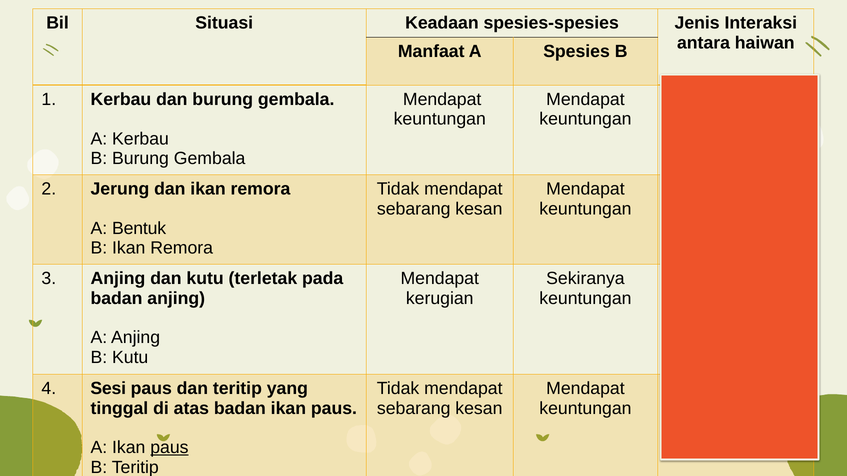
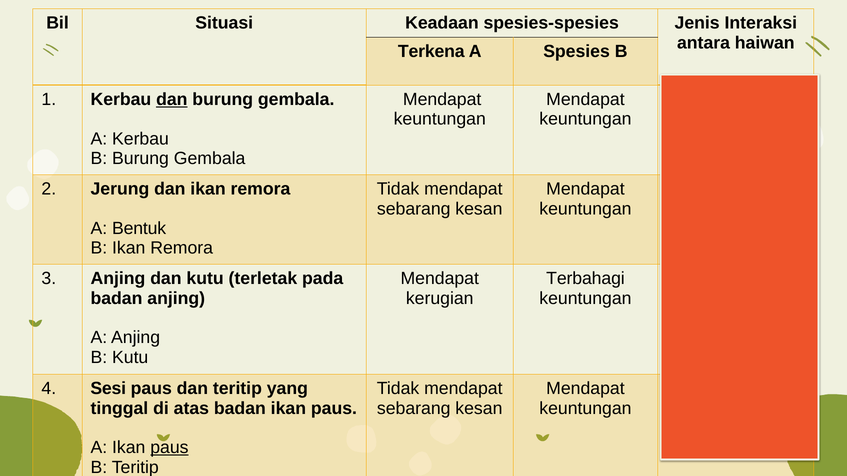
Manfaat: Manfaat -> Terkena (431, 52)
dan underline: none -> present (172, 100)
Sekiranya: Sekiranya -> Terbahagi (585, 279)
